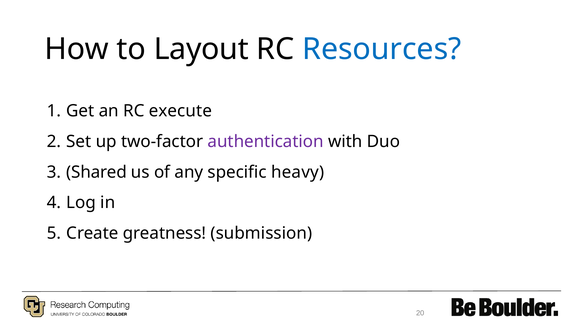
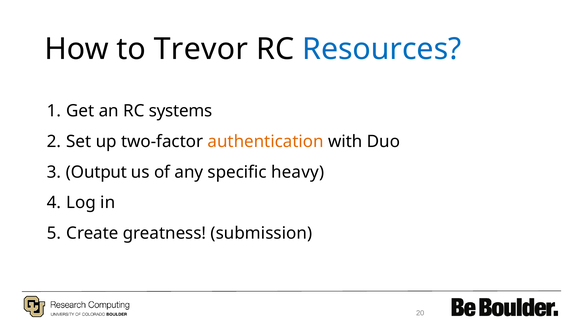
Layout: Layout -> Trevor (201, 49)
execute: execute -> systems (181, 111)
authentication colour: purple -> orange (266, 142)
Shared: Shared -> Output (97, 172)
